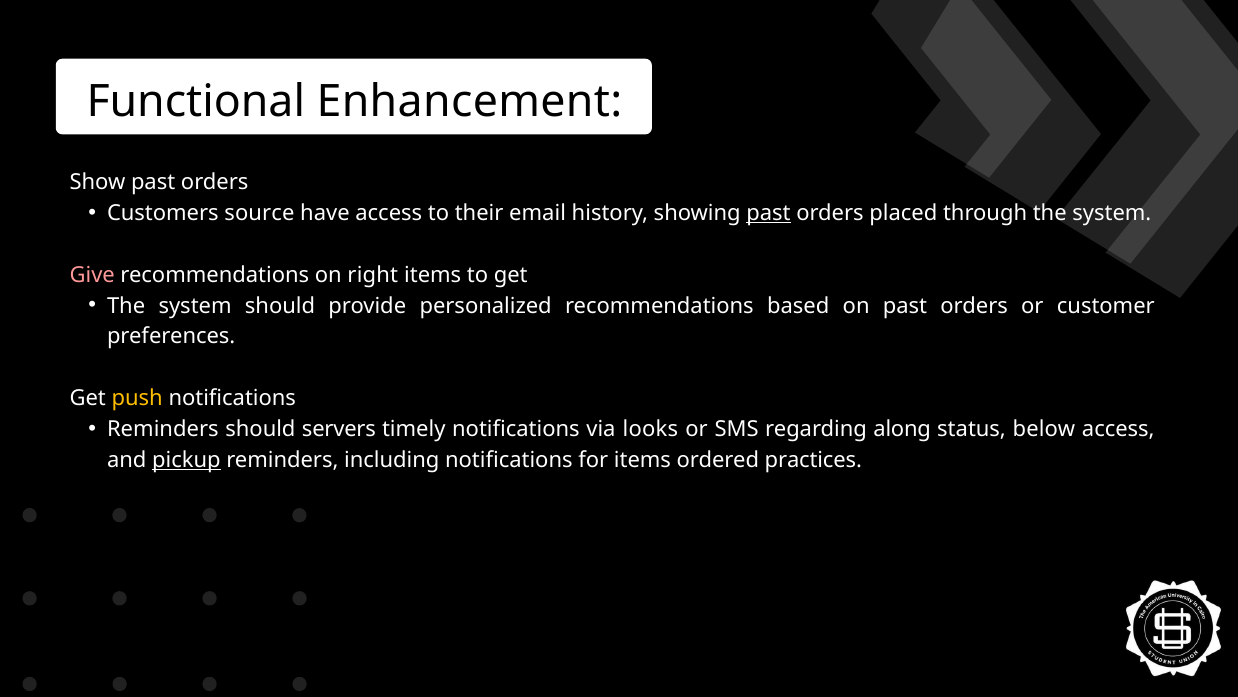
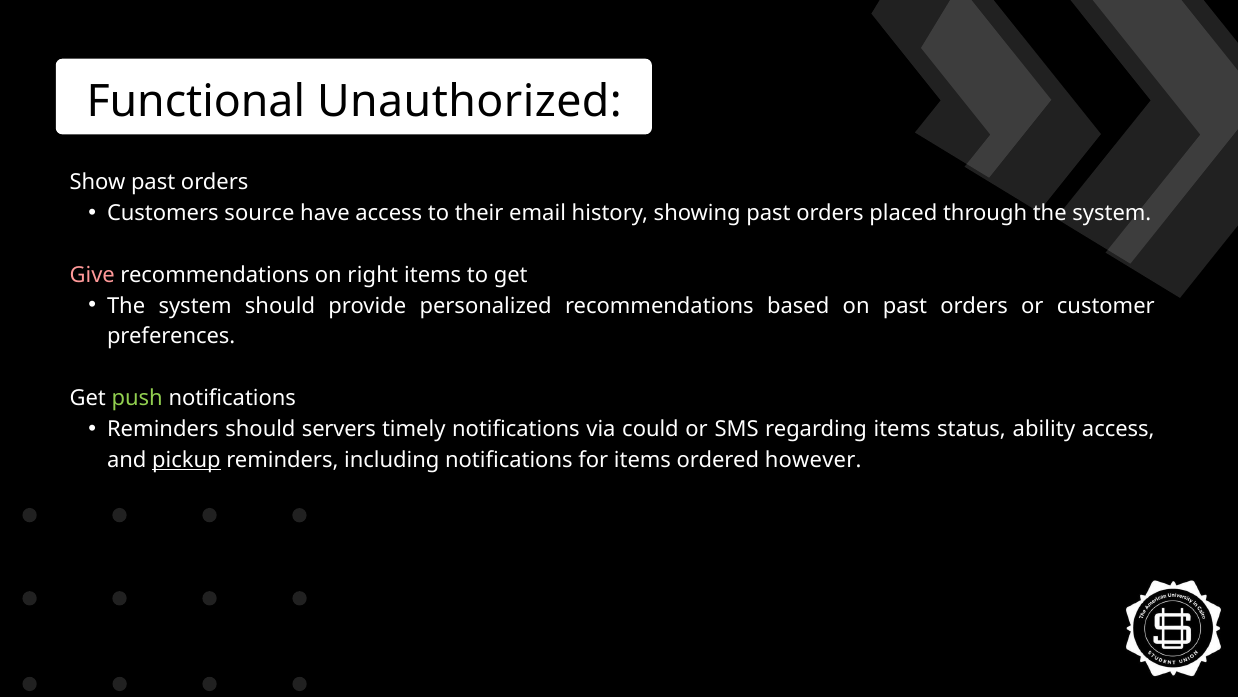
Enhancement: Enhancement -> Unauthorized (469, 102)
past underline: present -> none (769, 213)
push colour: yellow -> light green (137, 398)
looks: looks -> could (650, 429)
regarding along: along -> items (902, 429)
below: below -> ability (1044, 429)
practices: practices -> however (813, 459)
